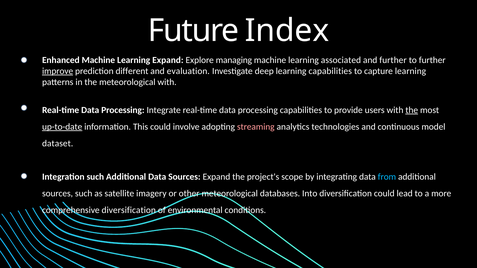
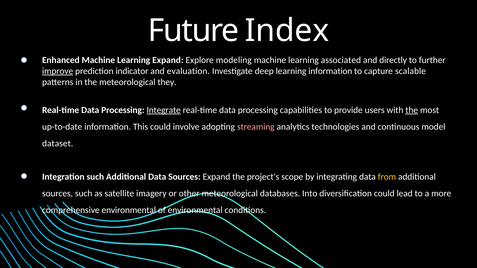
managing: managing -> modeling (234, 60)
and further: further -> directly (393, 60)
different: different -> indicator (132, 71)
learning capabilities: capabilities -> information (330, 71)
capture learning: learning -> scalable (410, 71)
meteorological with: with -> they (167, 82)
Integrate underline: none -> present (164, 110)
up-to-date underline: present -> none (62, 127)
from colour: light blue -> yellow (387, 177)
comprehensive diversification: diversification -> environmental (129, 210)
